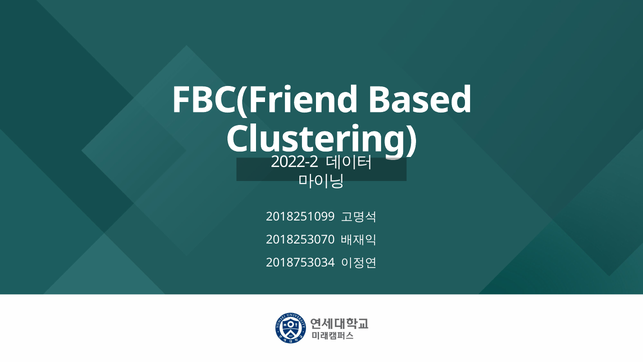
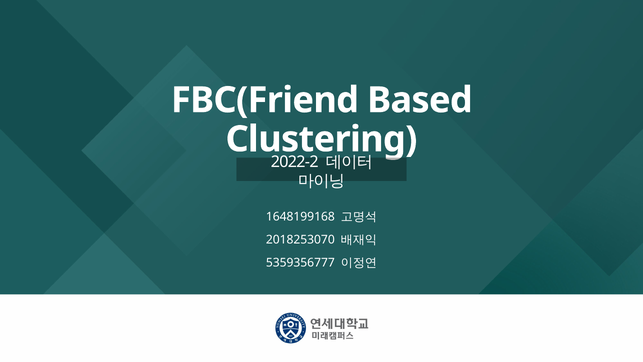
2018251099: 2018251099 -> 1648199168 (300, 217)
2018753034: 2018753034 -> 5359356777 (300, 262)
